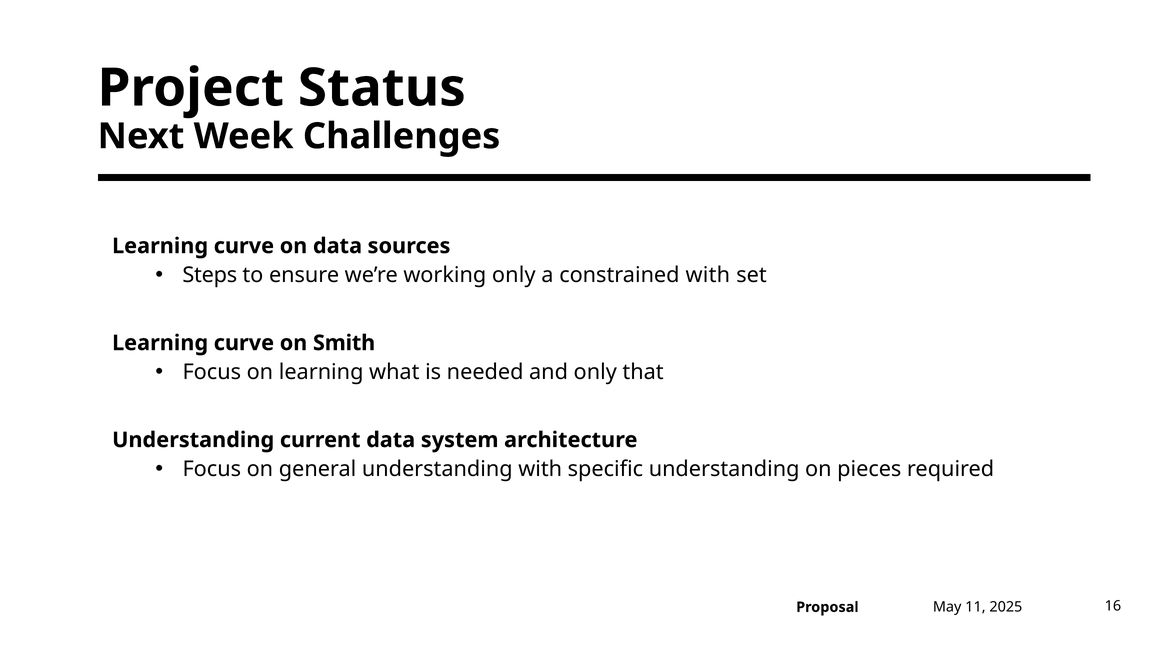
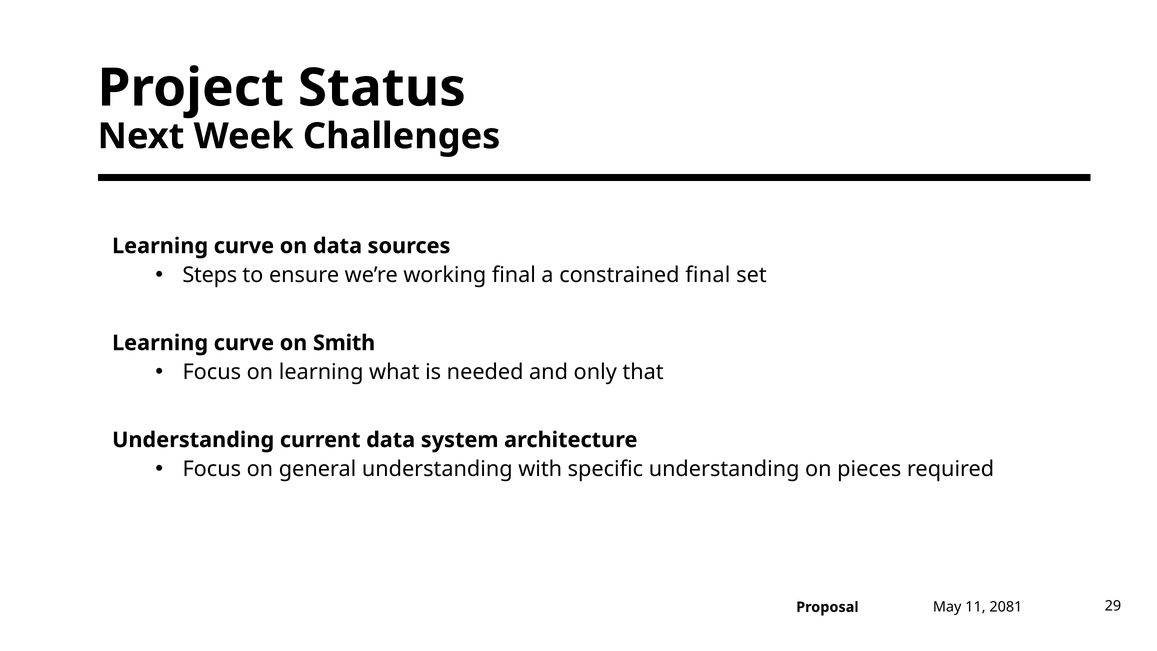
working only: only -> final (514, 275)
constrained with: with -> final (708, 275)
2025: 2025 -> 2081 (1006, 607)
16: 16 -> 29 (1113, 606)
